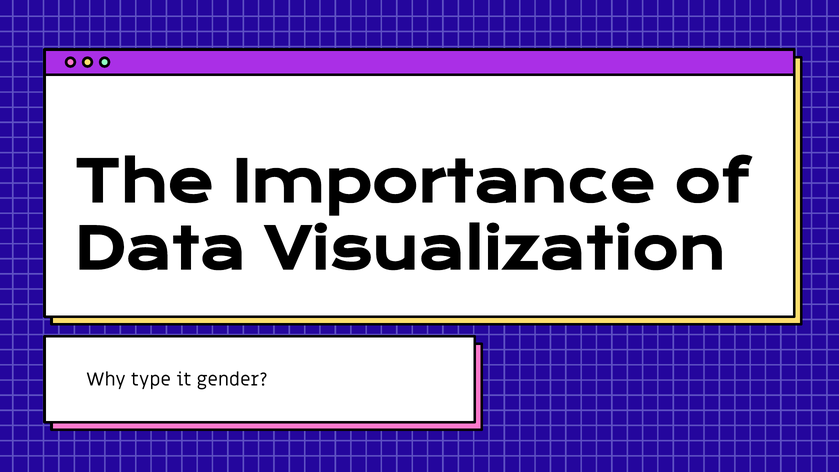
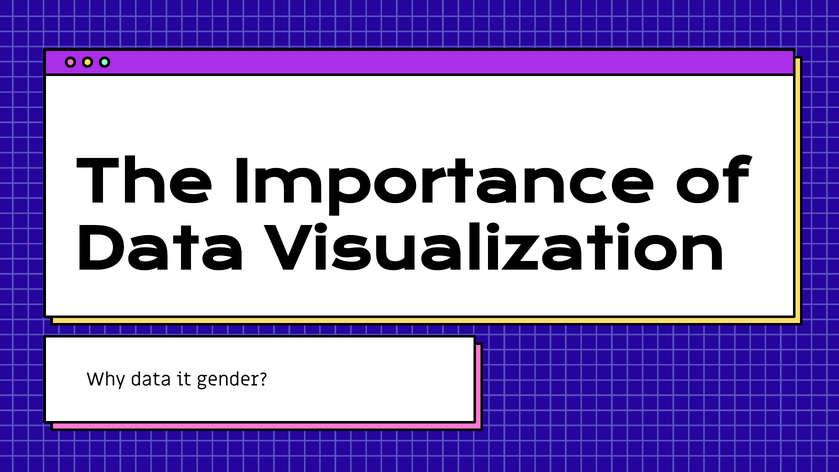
Why type: type -> data (151, 379)
